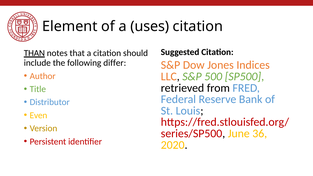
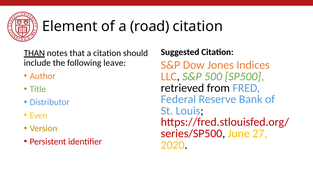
uses: uses -> road (150, 26)
differ: differ -> leave (115, 63)
36: 36 -> 27 (260, 134)
